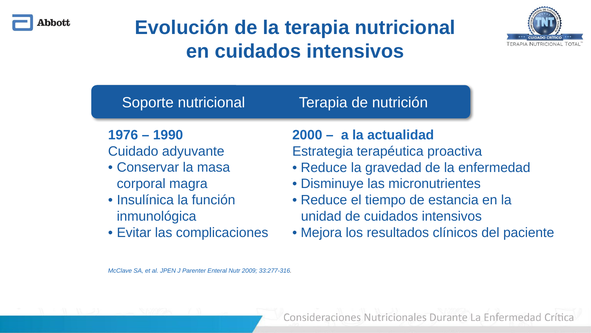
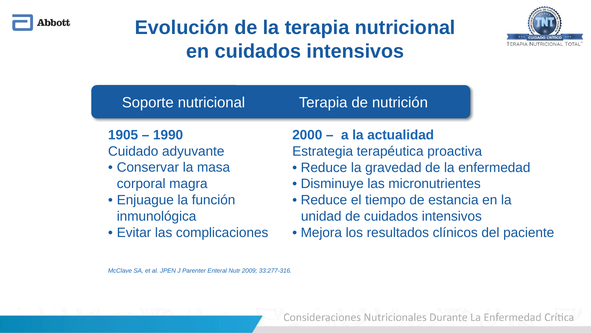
1976: 1976 -> 1905 (123, 135)
Insulínica: Insulínica -> Enjuague (145, 200)
